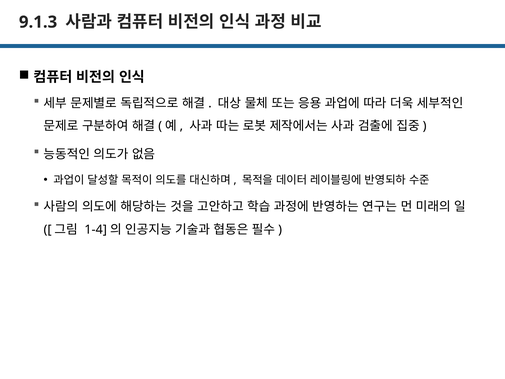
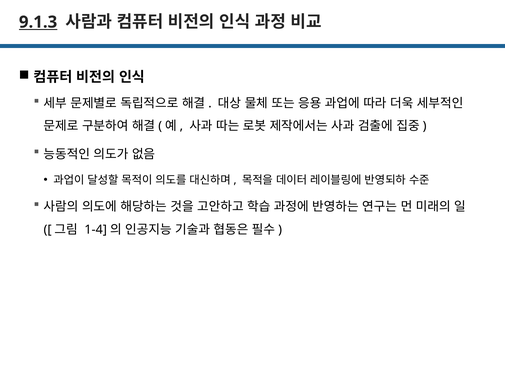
9.1.3 underline: none -> present (38, 22)
